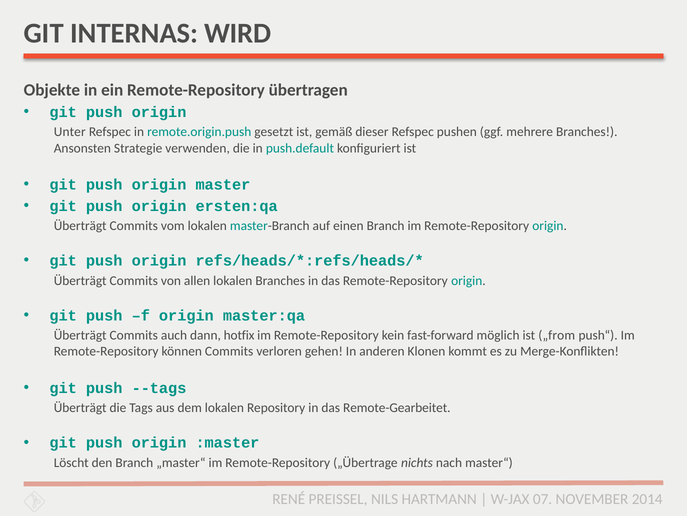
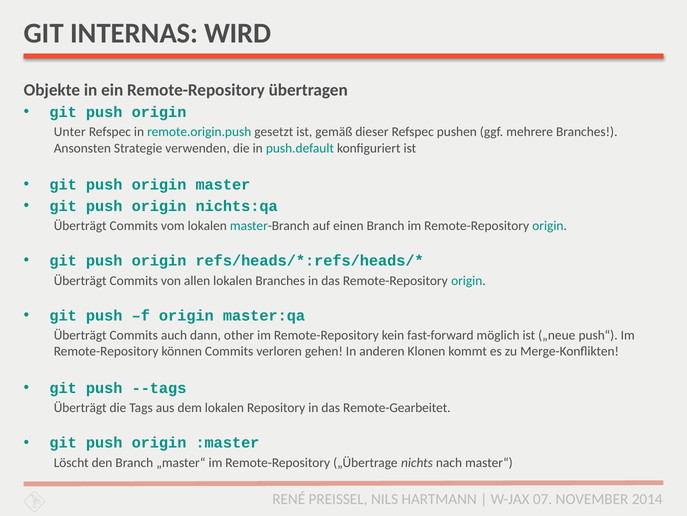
ersten:qa: ersten:qa -> nichts:qa (237, 206)
hotfix: hotfix -> other (239, 335)
„from: „from -> „neue (557, 335)
